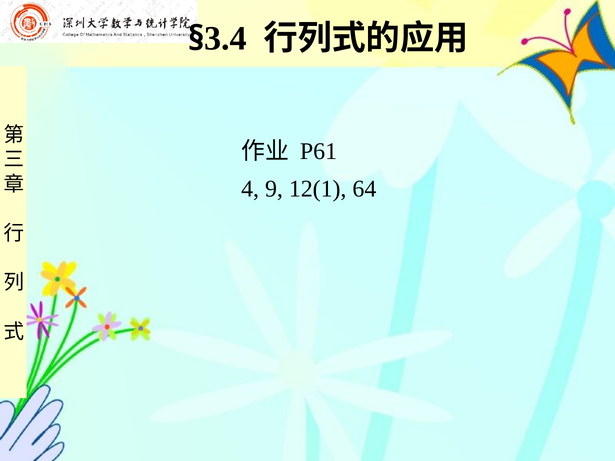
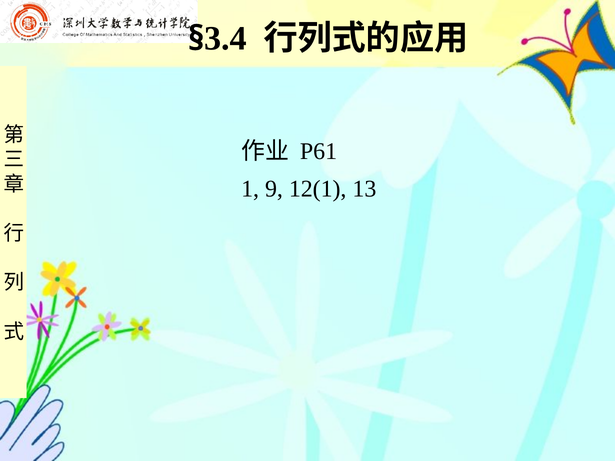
4: 4 -> 1 (250, 189)
64: 64 -> 13 (364, 189)
